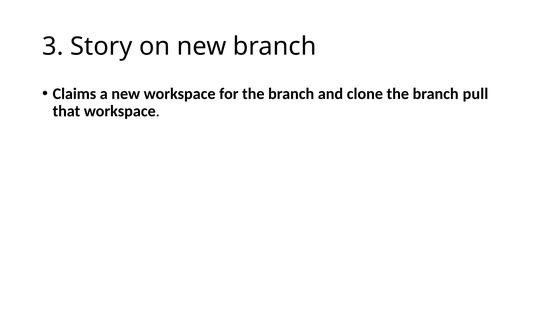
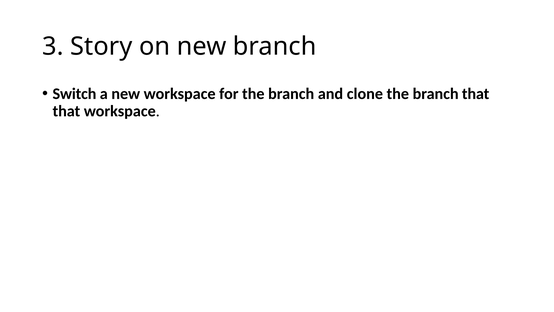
Claims: Claims -> Switch (74, 94)
branch pull: pull -> that (476, 94)
